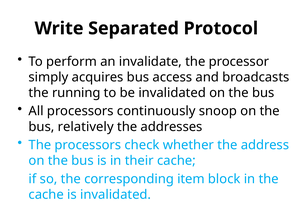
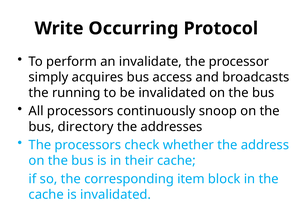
Separated: Separated -> Occurring (133, 28)
relatively: relatively -> directory (86, 127)
